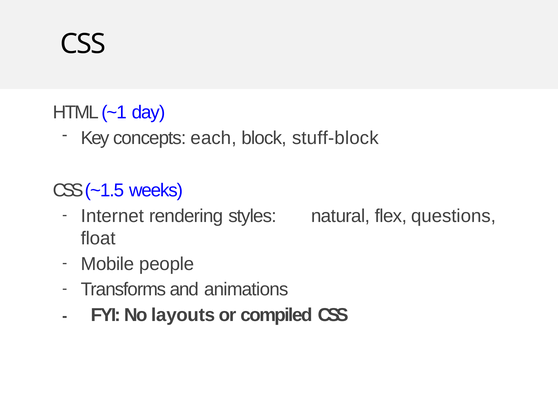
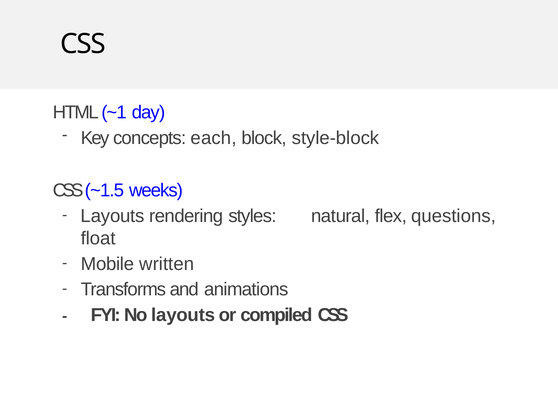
stuff-block: stuff-block -> style-block (335, 138)
Internet: Internet -> Layouts (113, 216)
people: people -> written (167, 264)
